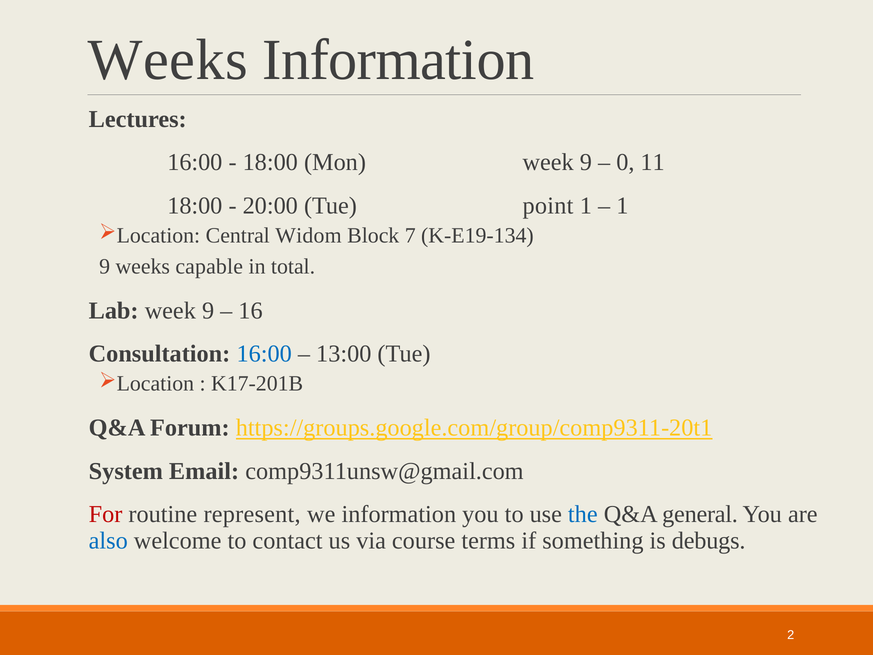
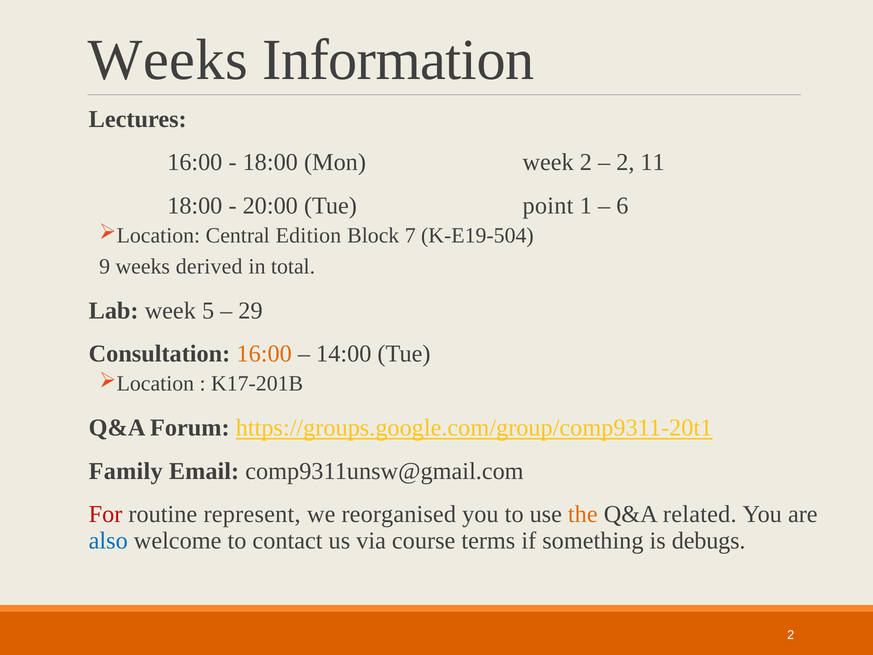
Mon week 9: 9 -> 2 (586, 162)
0: 0 -> 2 (625, 162)
1: 1 -> 6 (622, 206)
Widom: Widom -> Edition (308, 235)
K-E19-134: K-E19-134 -> K-E19-504 (477, 235)
capable: capable -> derived (209, 266)
Lab week 9: 9 -> 5 (208, 311)
16: 16 -> 29 (250, 311)
16:00 colour: blue -> orange (264, 354)
13:00: 13:00 -> 14:00 (344, 354)
System: System -> Family (126, 471)
we information: information -> reorganised (399, 514)
the colour: blue -> orange (583, 514)
general: general -> related (700, 514)
